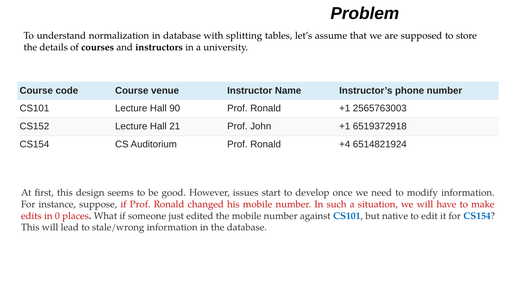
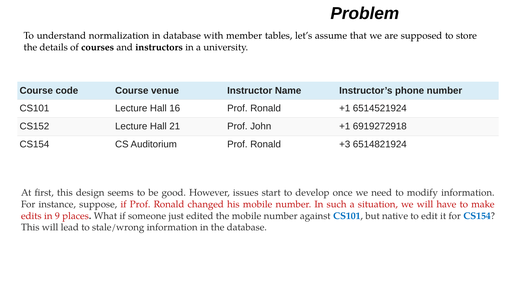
splitting: splitting -> member (244, 36)
90: 90 -> 16 (175, 108)
2565763003: 2565763003 -> 6514521924 (380, 108)
6519372918: 6519372918 -> 6919272918 (380, 127)
+4: +4 -> +3 (345, 145)
0: 0 -> 9 (57, 216)
